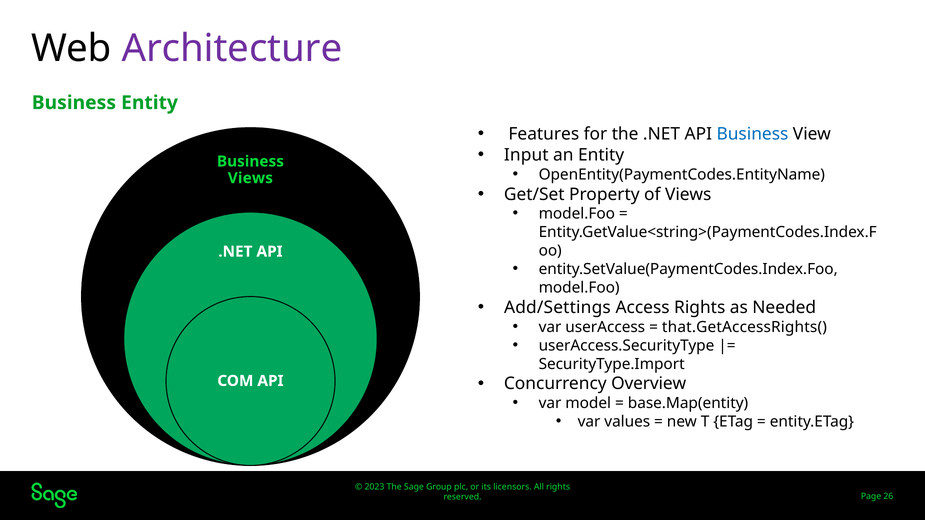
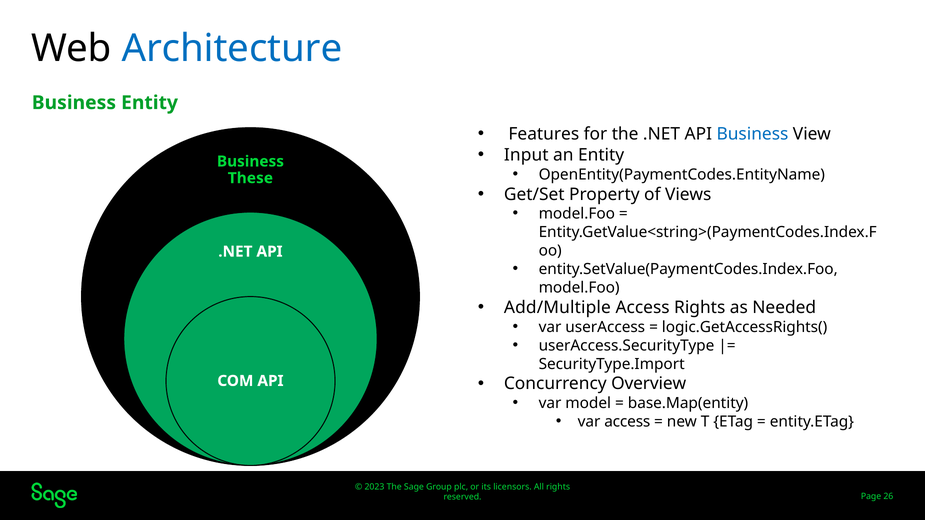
Architecture colour: purple -> blue (232, 49)
Views: Views -> These (250, 178)
Add/Settings: Add/Settings -> Add/Multiple (557, 308)
that.GetAccessRights(: that.GetAccessRights( -> logic.GetAccessRights( (745, 327)
var values: values -> access (627, 422)
